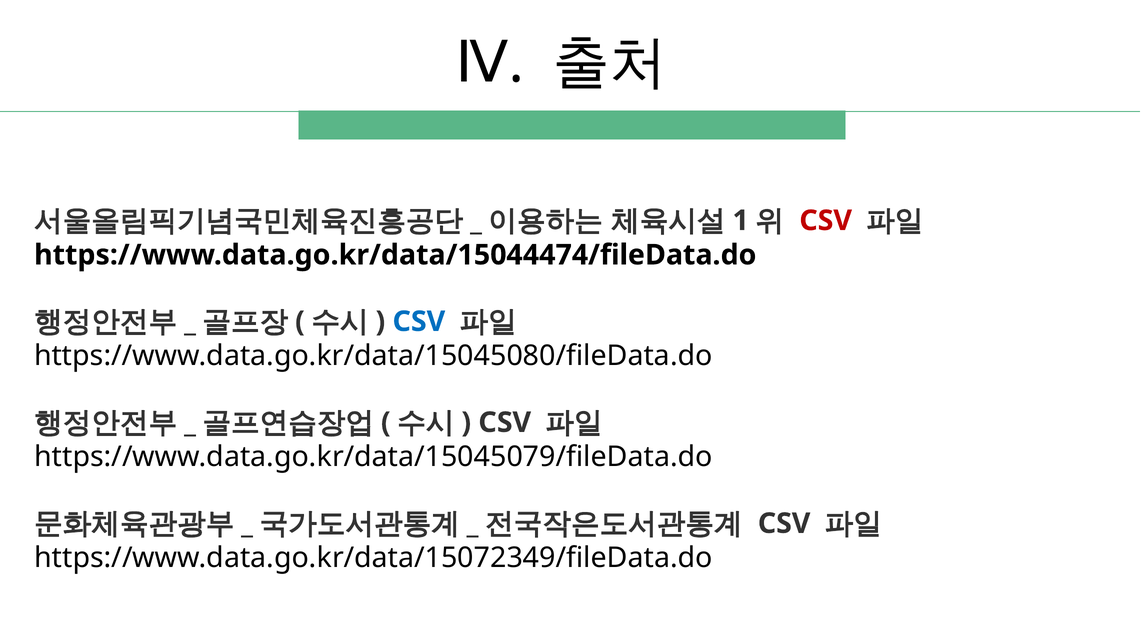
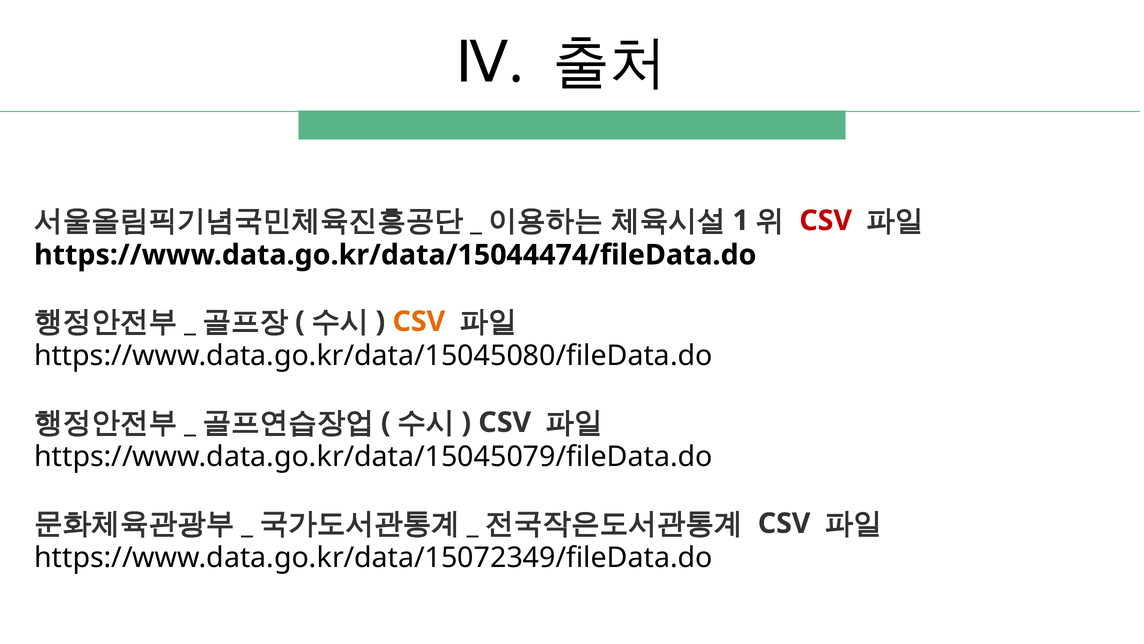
CSV colour: blue -> orange (419, 321)
